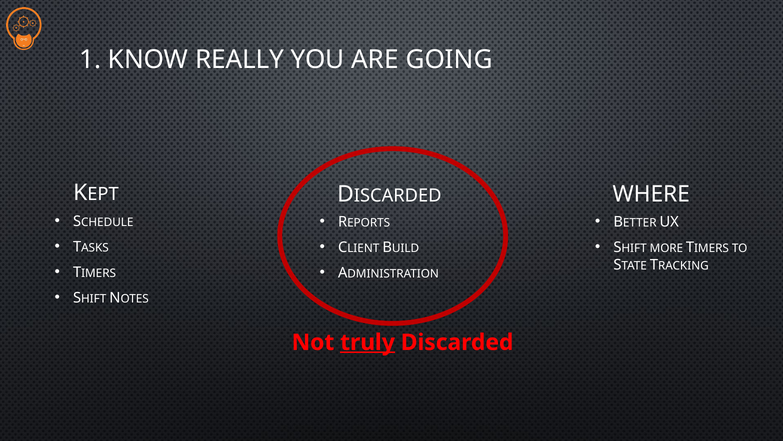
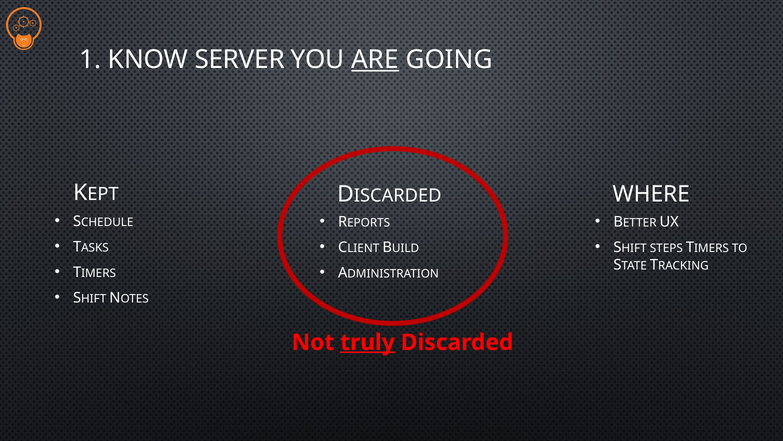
REALLY: REALLY -> SERVER (240, 60)
ARE underline: none -> present (375, 60)
MORE: MORE -> STEPS (666, 248)
